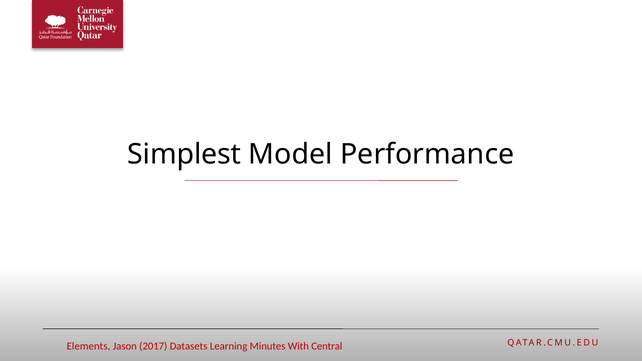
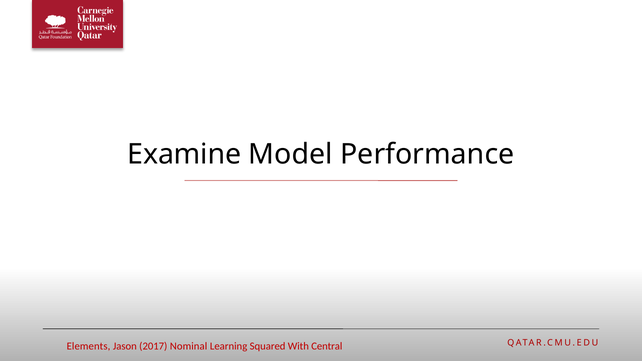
Simplest: Simplest -> Examine (184, 154)
Datasets: Datasets -> Nominal (189, 346)
Minutes: Minutes -> Squared (268, 346)
